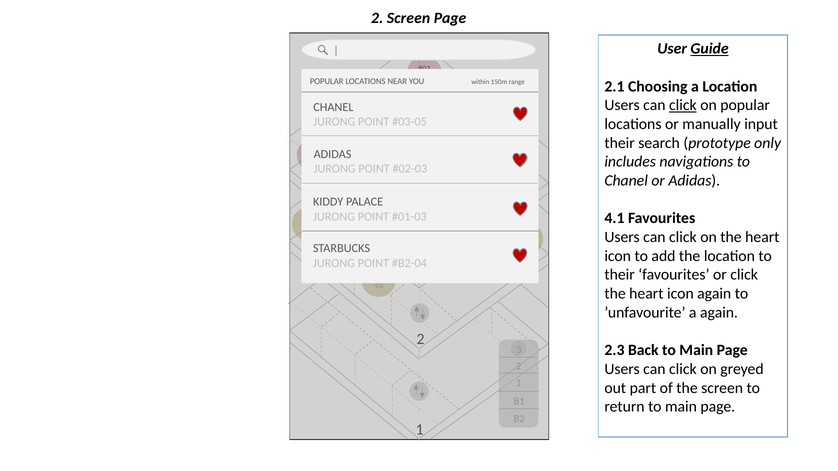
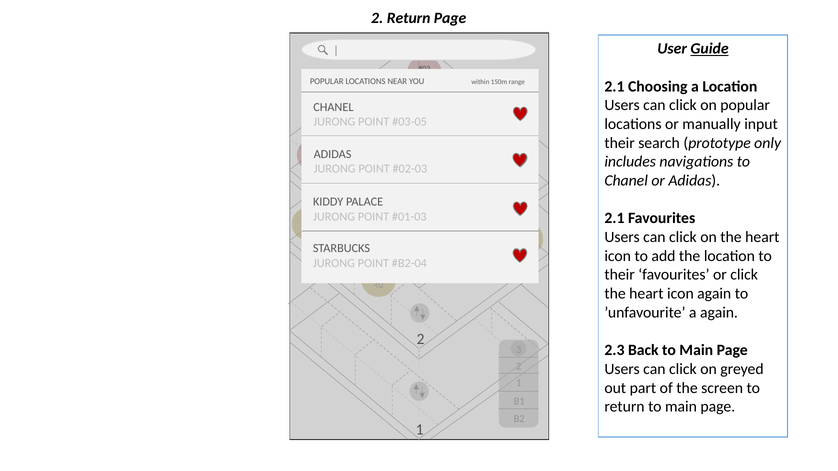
2 Screen: Screen -> Return (409, 18)
click underline: present -> none (683, 105)
4.1: 4.1 -> 2.1 (614, 218)
